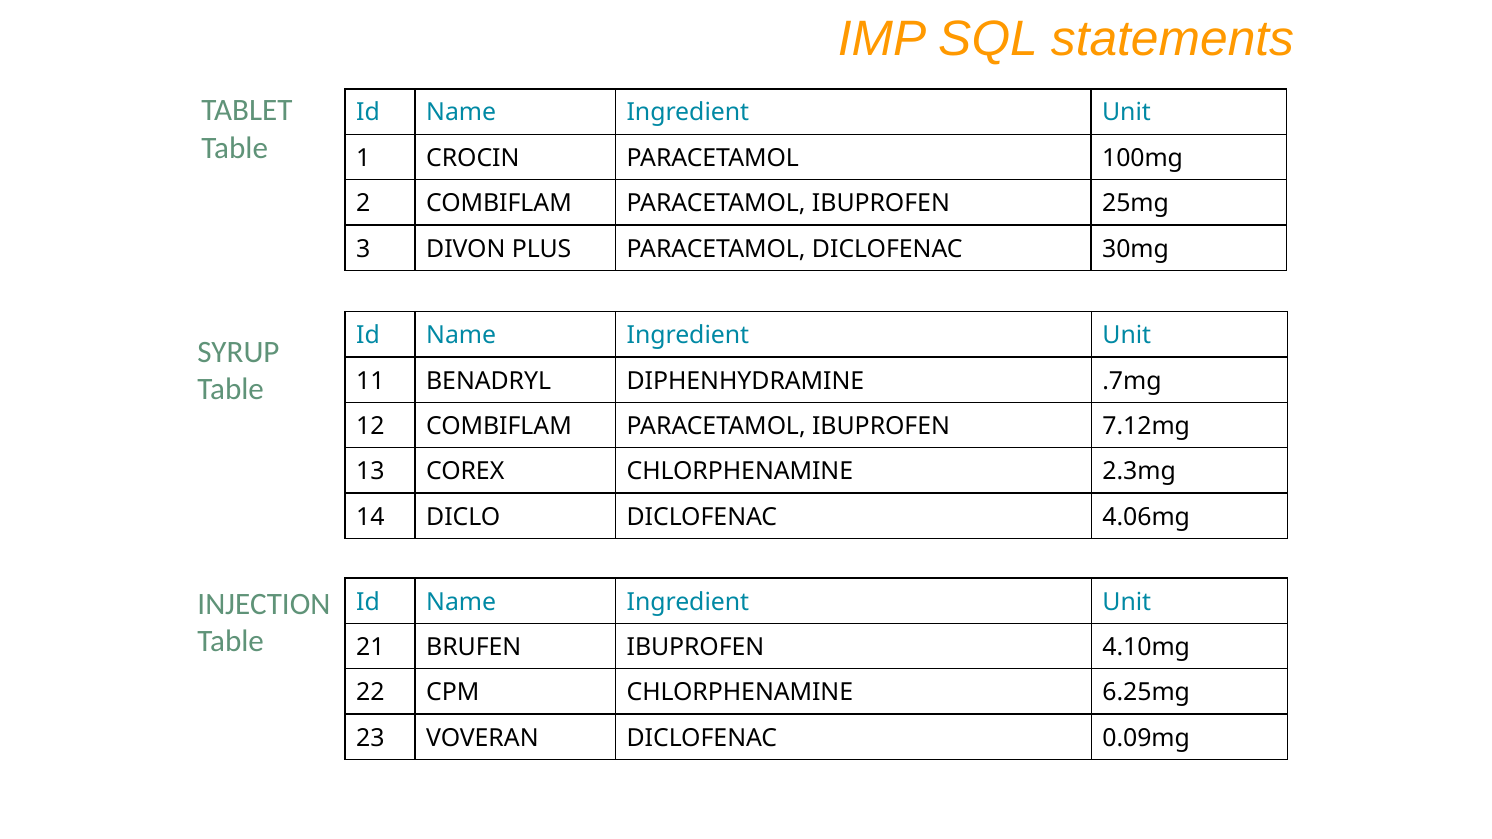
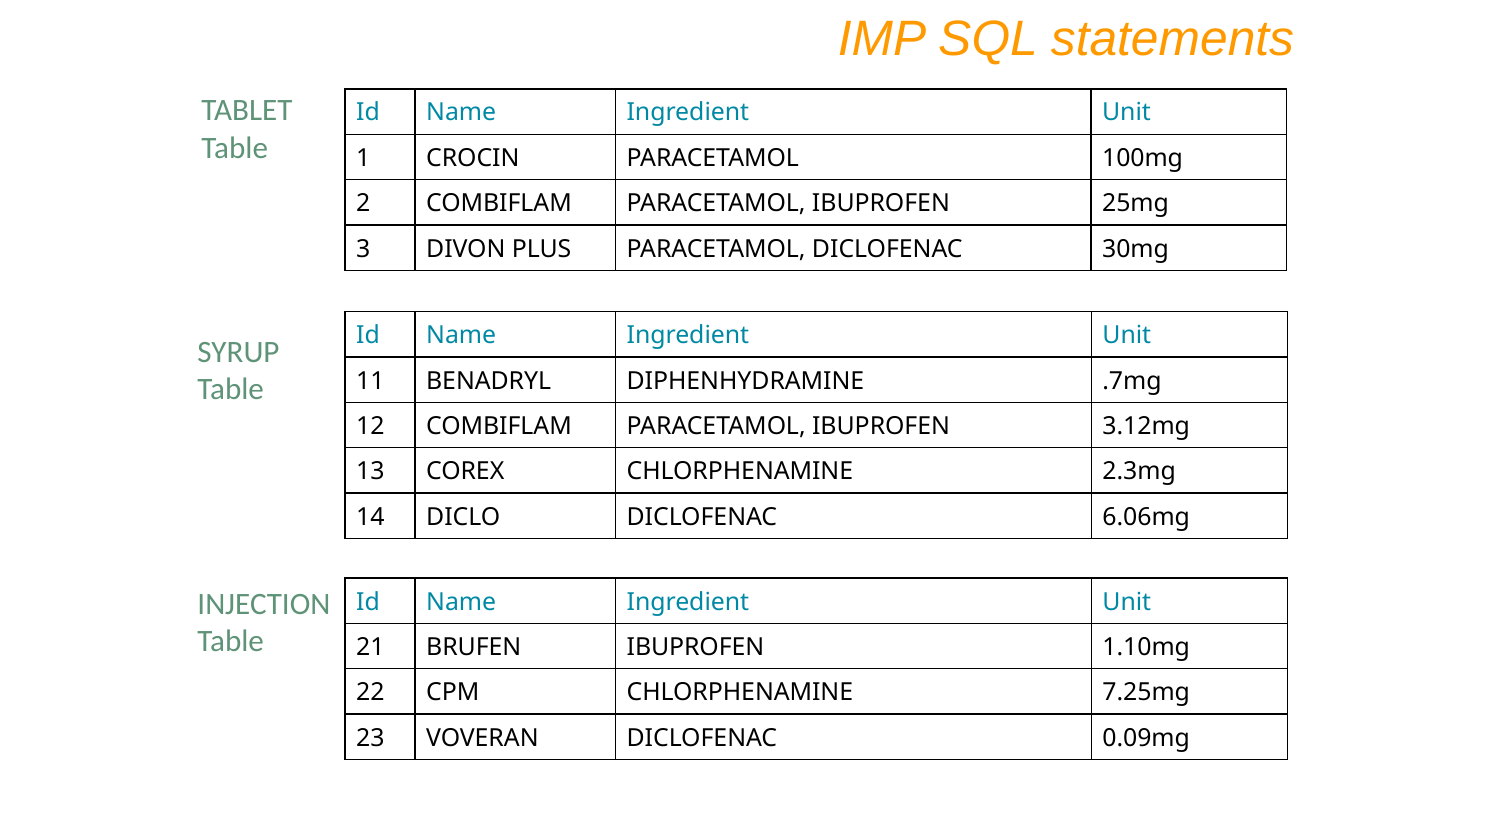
7.12mg: 7.12mg -> 3.12mg (1146, 426)
4.06mg: 4.06mg -> 6.06mg (1146, 517)
4.10mg: 4.10mg -> 1.10mg (1146, 647)
6.25mg: 6.25mg -> 7.25mg (1146, 693)
